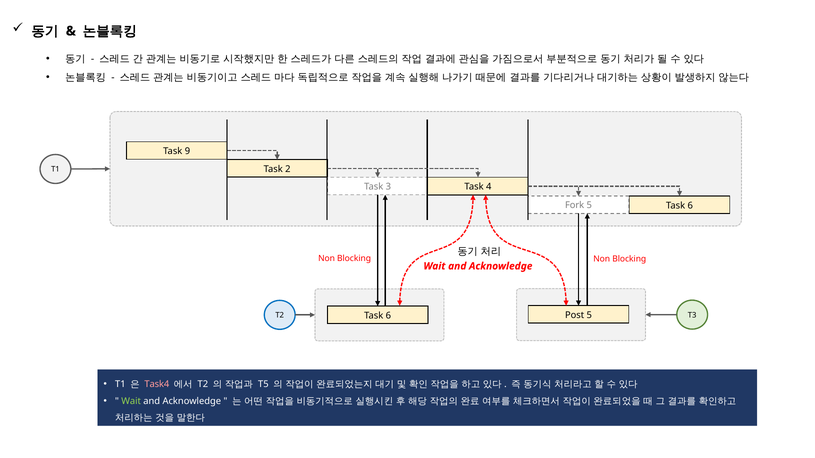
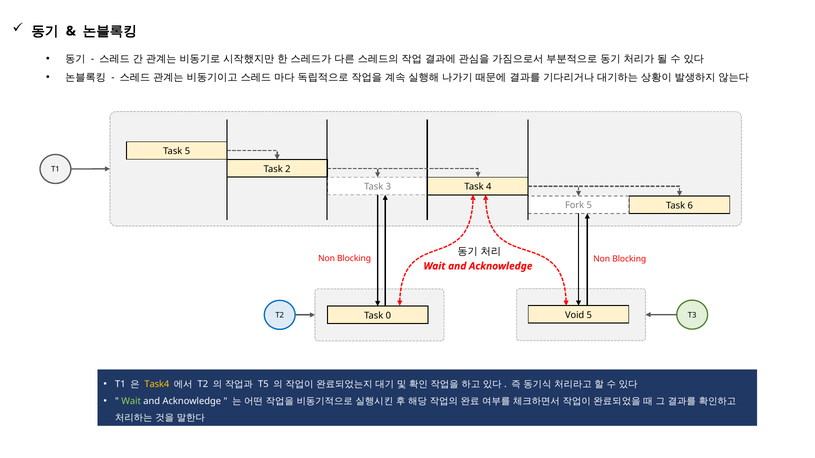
Task 9: 9 -> 5 (187, 151)
Post: Post -> Void (575, 315)
6: 6 -> 0 (388, 316)
Task4 colour: pink -> yellow (157, 385)
